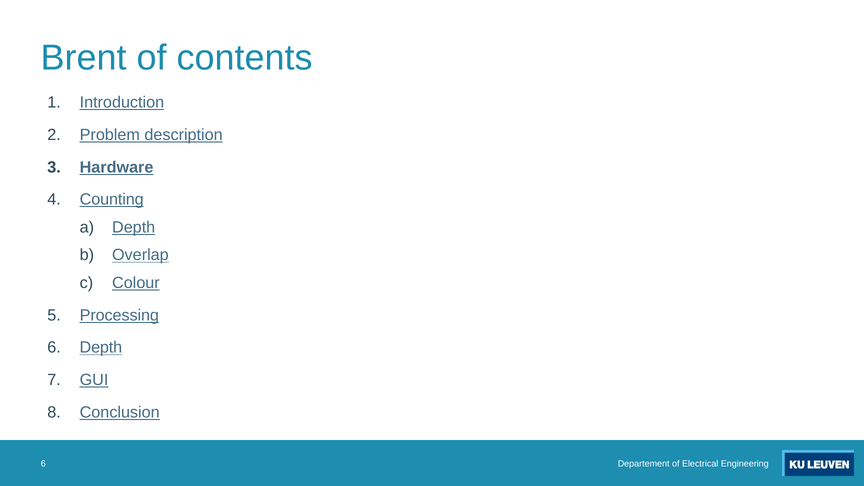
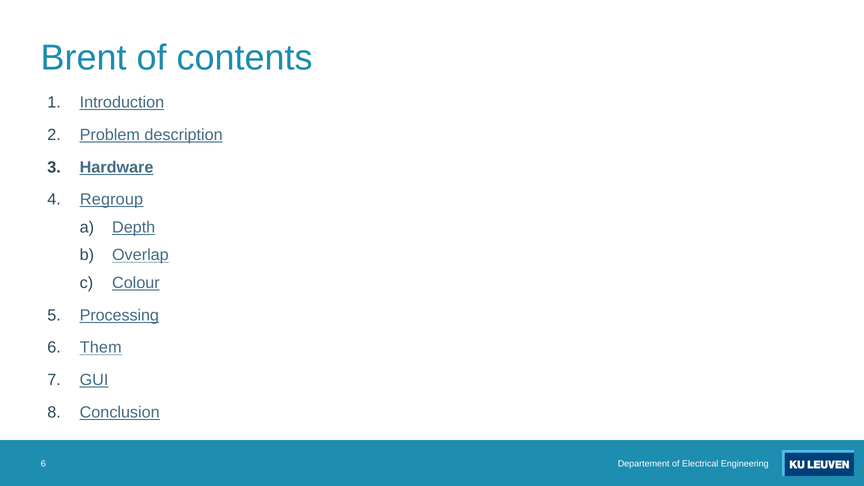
Counting: Counting -> Regroup (112, 199)
6 Depth: Depth -> Them (101, 348)
